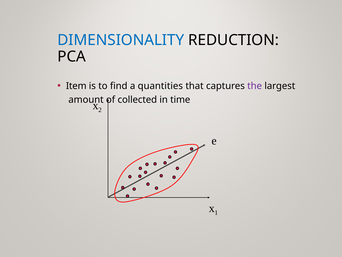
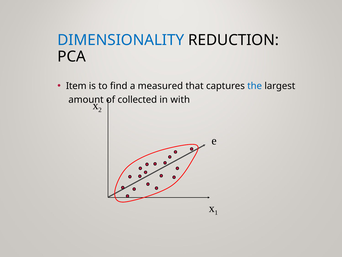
quantities: quantities -> measured (160, 86)
the colour: purple -> blue (255, 86)
time: time -> with (180, 99)
